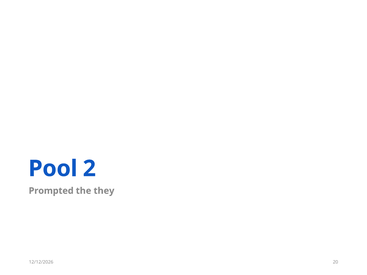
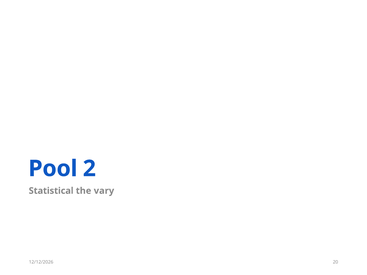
Prompted: Prompted -> Statistical (51, 191)
they: they -> vary (104, 191)
